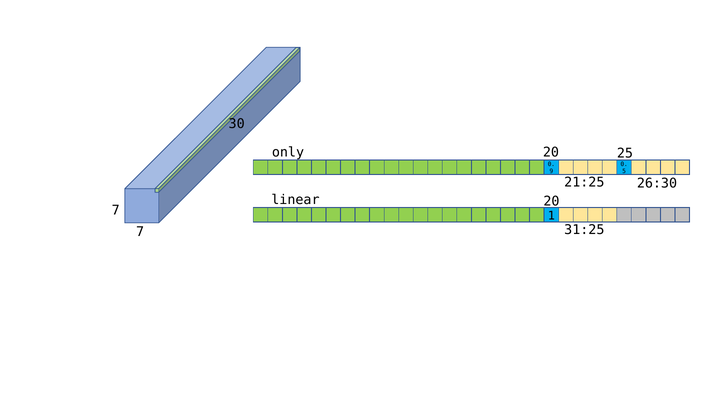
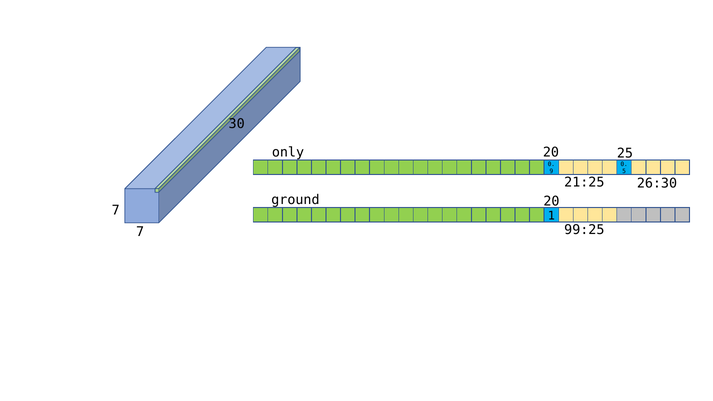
linear: linear -> ground (295, 200)
31:25: 31:25 -> 99:25 (584, 230)
